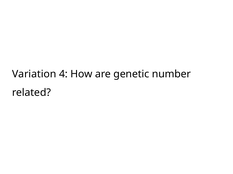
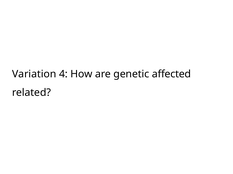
number: number -> affected (172, 74)
